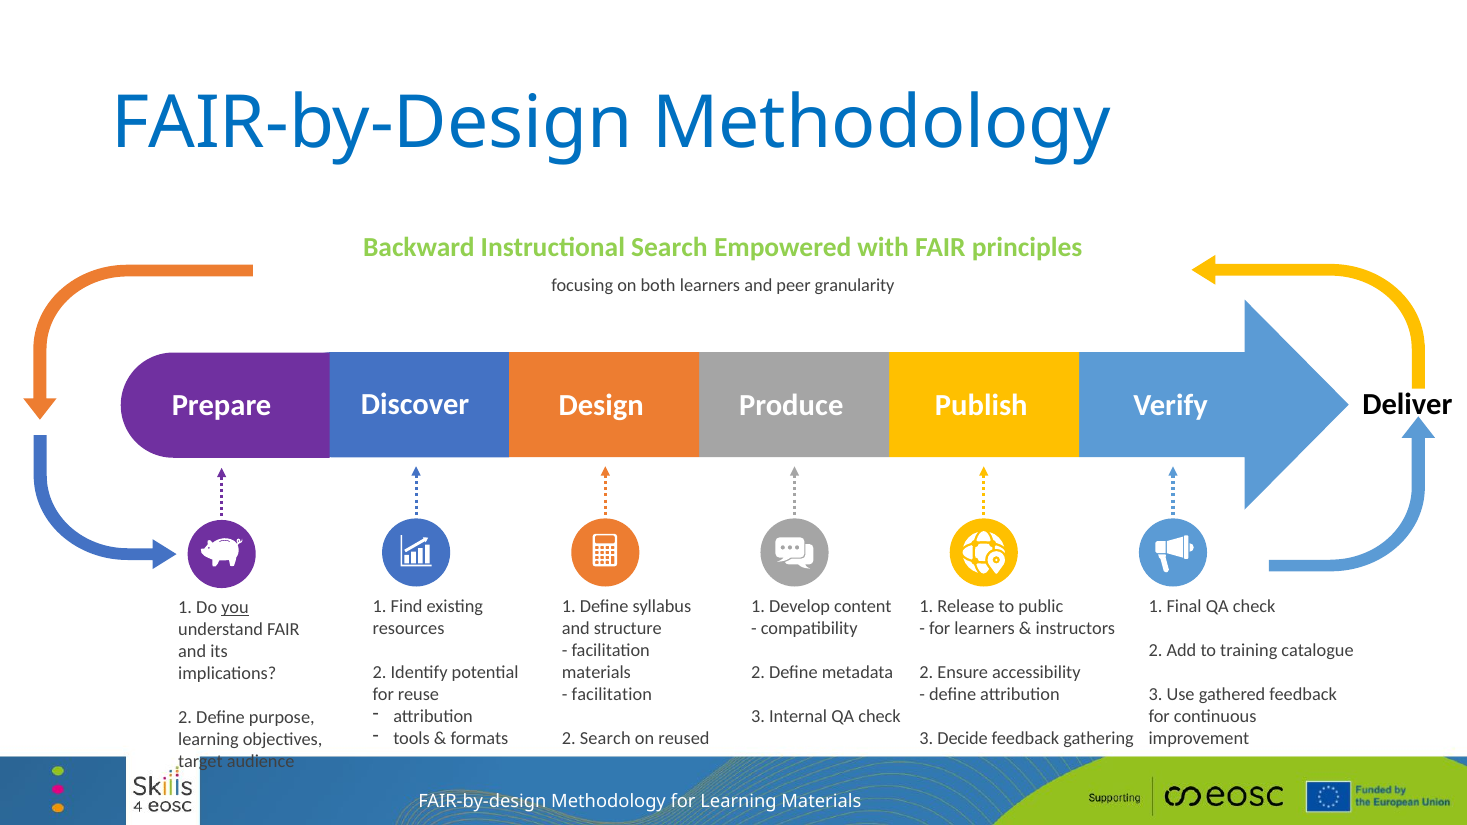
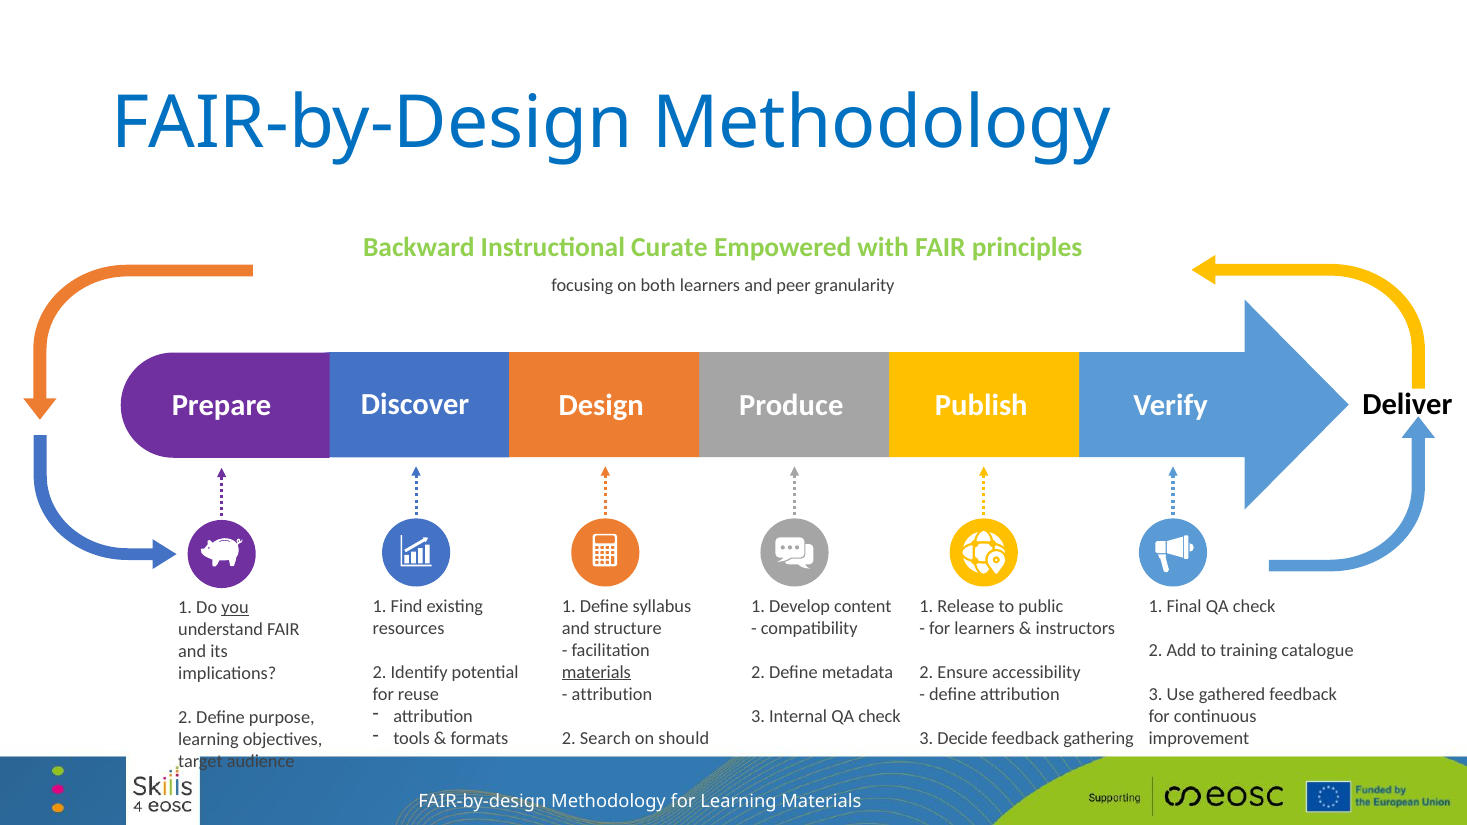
Instructional Search: Search -> Curate (669, 248)
materials underline: none -> present (596, 672)
facilitation: facilitation -> attribution (612, 694)
reused: reused -> should (684, 738)
